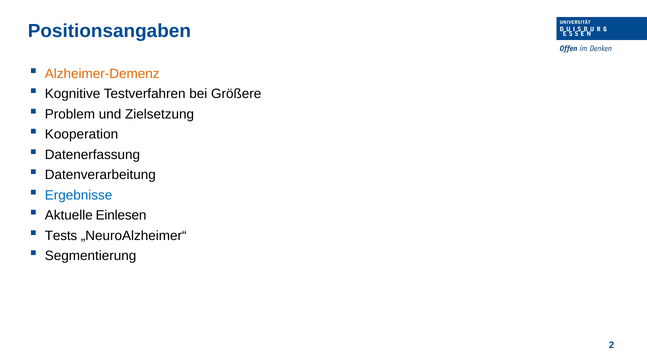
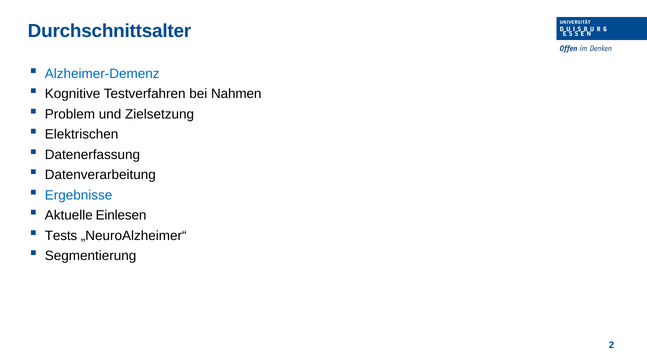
Positionsangaben: Positionsangaben -> Durchschnittsalter (109, 31)
Alzheimer-Demenz colour: orange -> blue (102, 74)
Größere: Größere -> Nahmen (236, 94)
Kooperation: Kooperation -> Elektrischen (82, 134)
